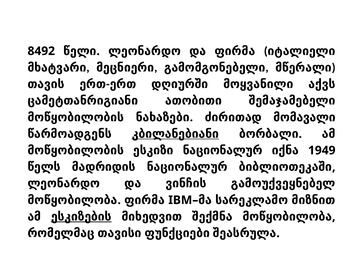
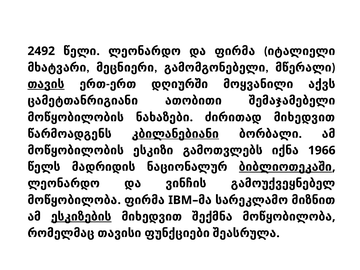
8492: 8492 -> 2492 (41, 51)
თავის underline: none -> present (46, 84)
ძირითად მომავალი: მომავალი -> მიხედვით (304, 117)
ესკიზი ნაციონალურ: ნაციონალურ -> გამოთვლებს (223, 150)
1949: 1949 -> 1966 (322, 150)
ბიბლიოთეკაში underline: none -> present (285, 167)
